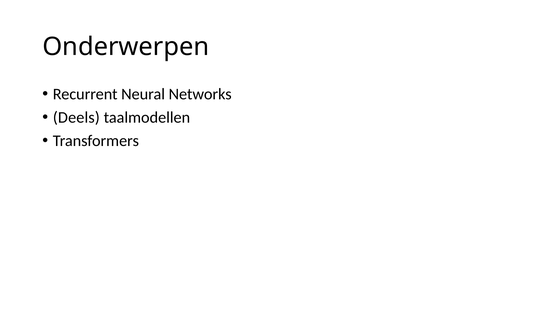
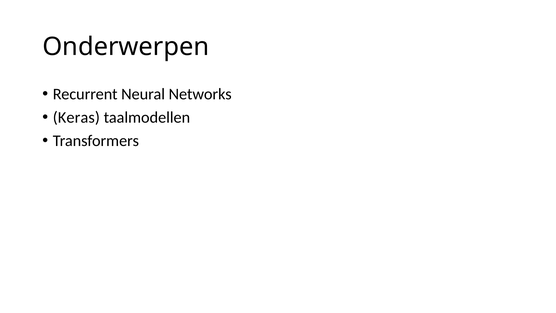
Deels: Deels -> Keras (76, 117)
